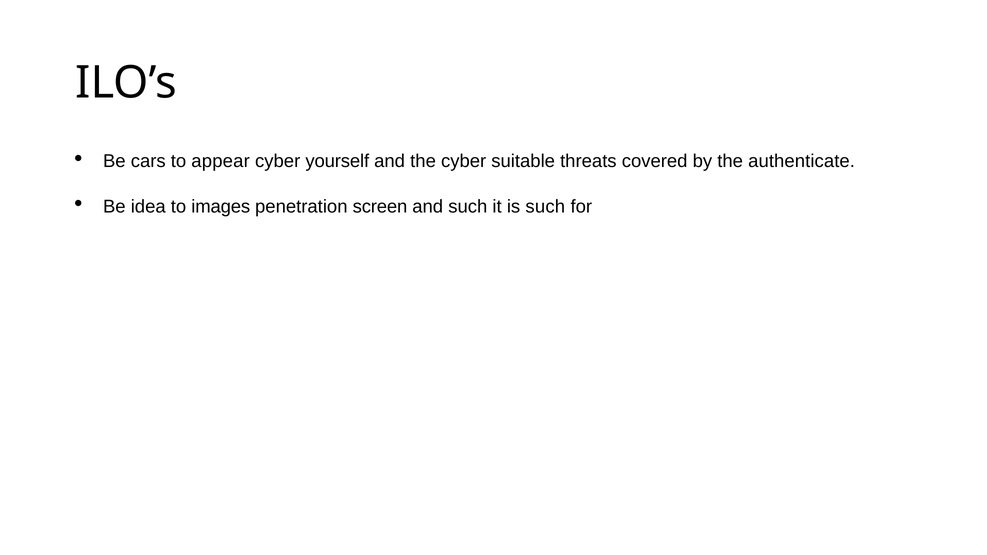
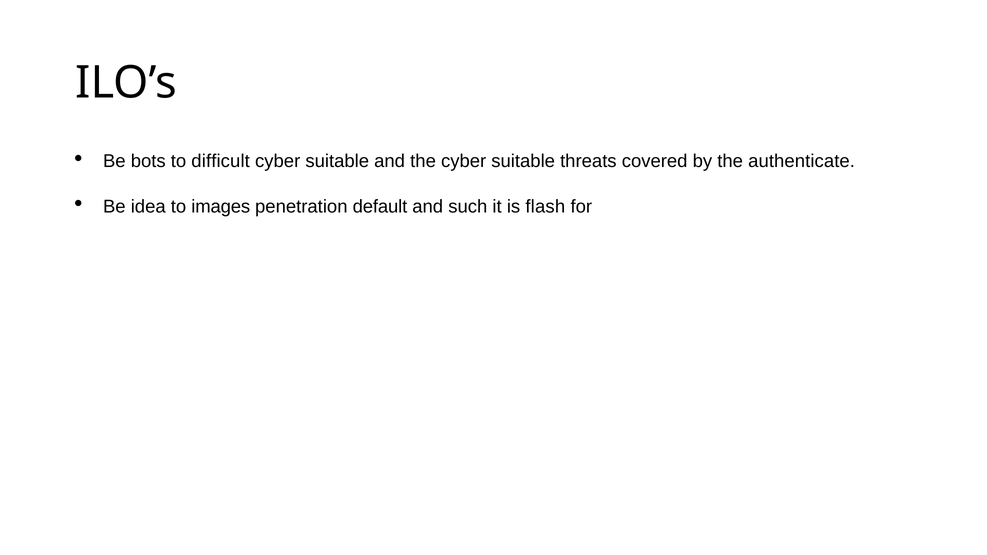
cars: cars -> bots (148, 161)
appear: appear -> difficult (221, 161)
yourself: yourself -> suitable (337, 161)
screen: screen -> default (380, 206)
is such: such -> flash (545, 206)
